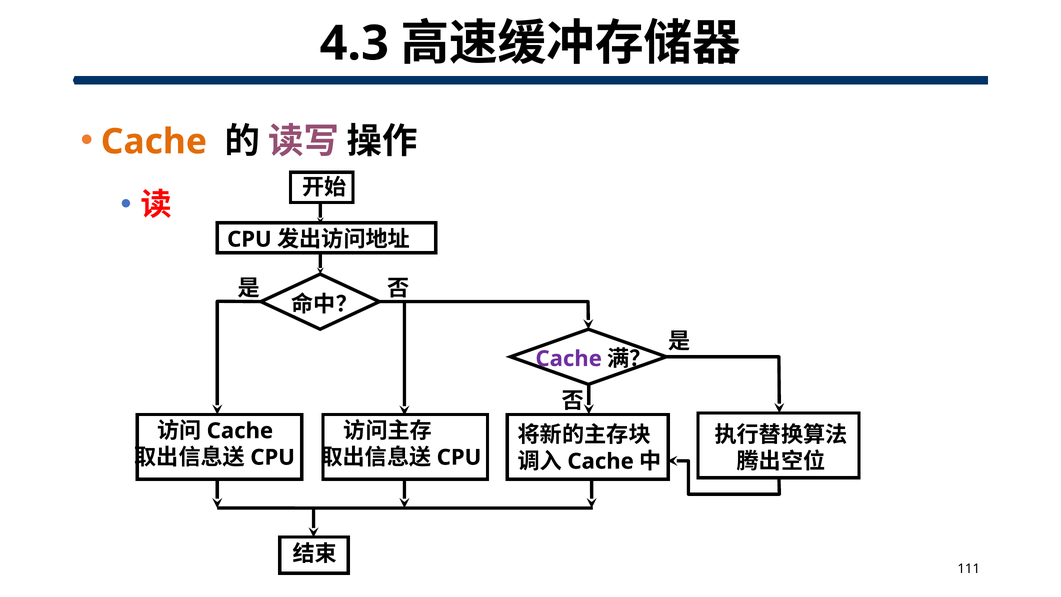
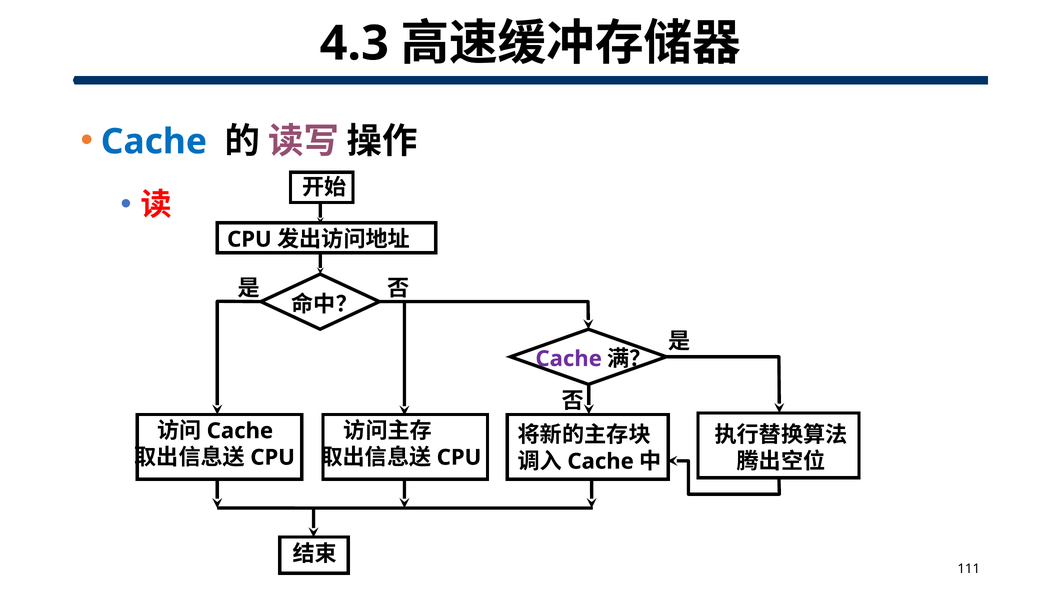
Cache colour: orange -> blue (154, 142)
